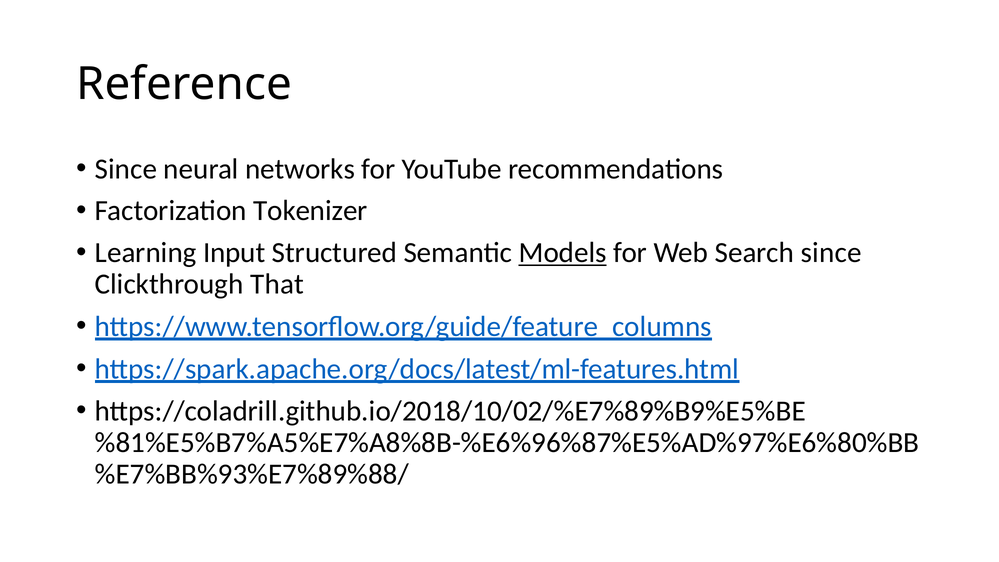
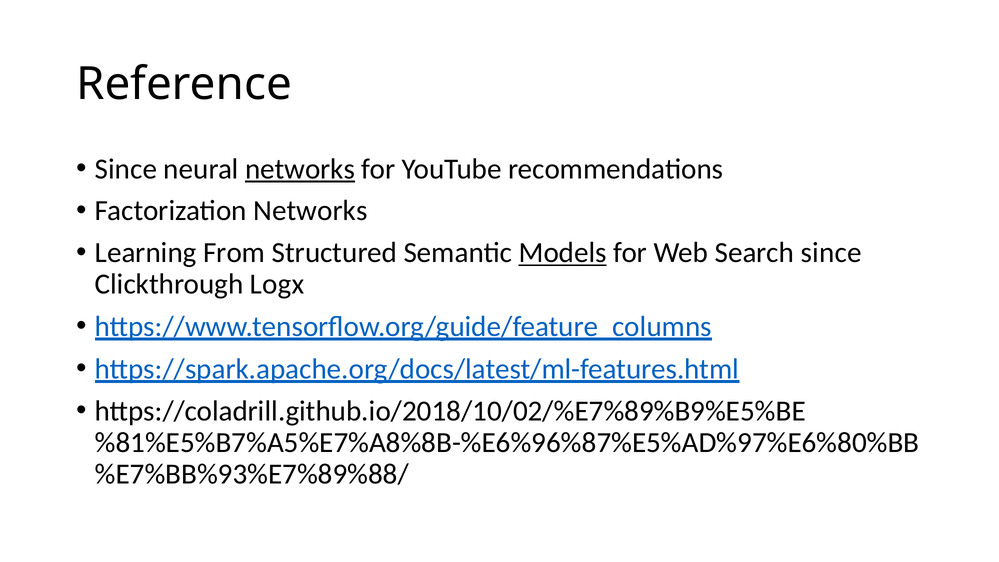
networks underline: none -> present (300, 169)
Factorization Tokenizer: Tokenizer -> Networks (310, 211)
Input: Input -> From (234, 253)
That: That -> Logx (277, 284)
